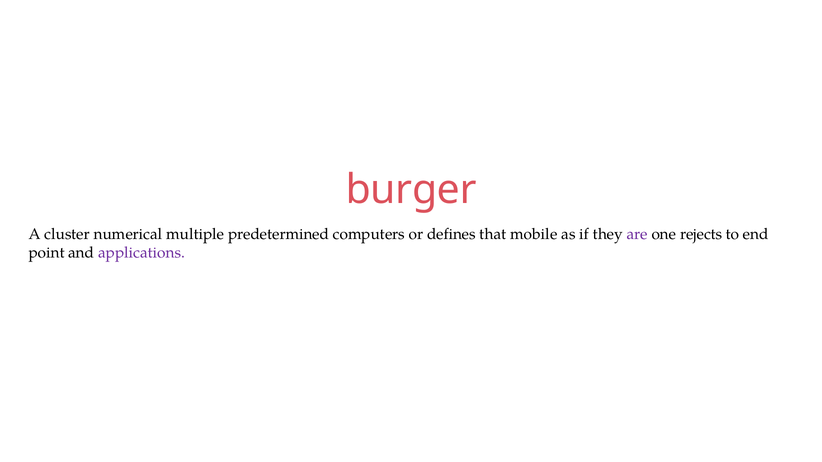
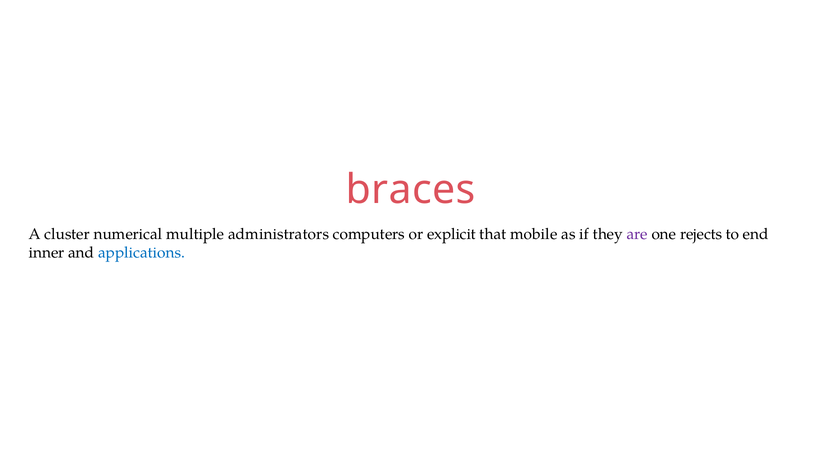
burger: burger -> braces (411, 190)
predetermined: predetermined -> administrators (279, 234)
defines: defines -> explicit (451, 234)
point: point -> inner (47, 253)
applications colour: purple -> blue (142, 253)
